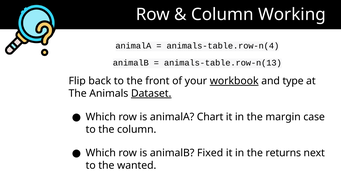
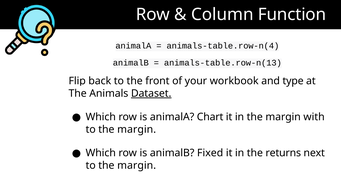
Working: Working -> Function (292, 14)
workbook underline: present -> none (234, 81)
case: case -> with (314, 117)
column: column -> margin (137, 129)
wanted: wanted -> margin (137, 165)
